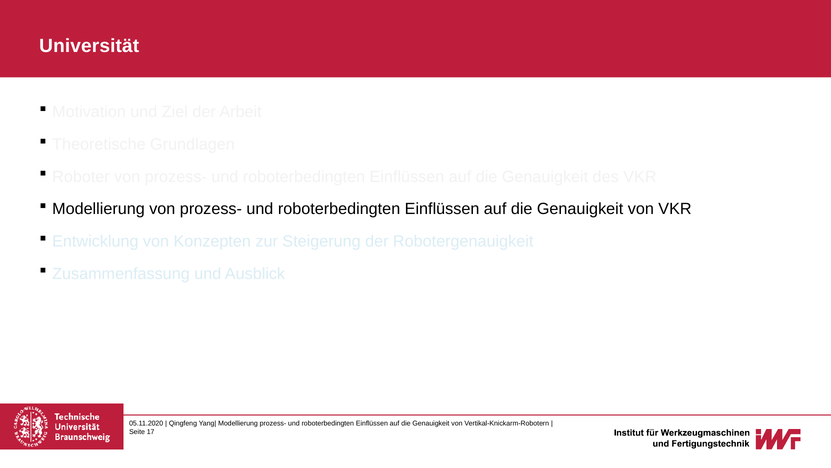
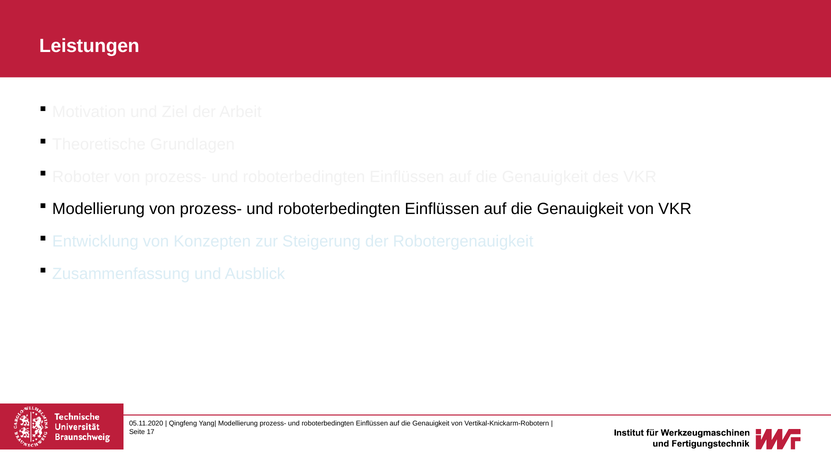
Universität: Universität -> Leistungen (89, 46)
